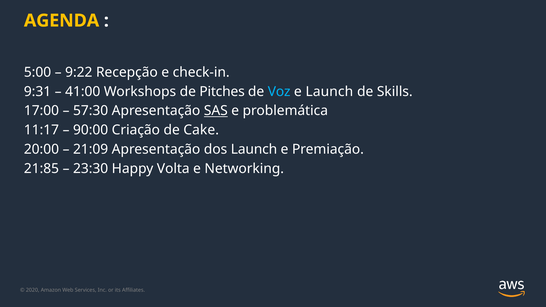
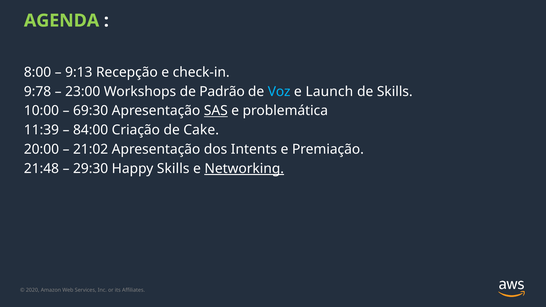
AGENDA colour: yellow -> light green (62, 21)
5:00: 5:00 -> 8:00 (38, 72)
9:22: 9:22 -> 9:13 (79, 72)
9:31: 9:31 -> 9:78 (38, 92)
41:00: 41:00 -> 23:00 (83, 92)
Pitches: Pitches -> Padrão (222, 92)
17:00: 17:00 -> 10:00 (41, 111)
57:30: 57:30 -> 69:30 (91, 111)
11:17: 11:17 -> 11:39 (41, 130)
90:00: 90:00 -> 84:00 (91, 130)
21:09: 21:09 -> 21:02 (91, 149)
dos Launch: Launch -> Intents (254, 149)
21:85: 21:85 -> 21:48 (41, 169)
23:30: 23:30 -> 29:30 (91, 169)
Happy Volta: Volta -> Skills (173, 169)
Networking underline: none -> present (244, 169)
